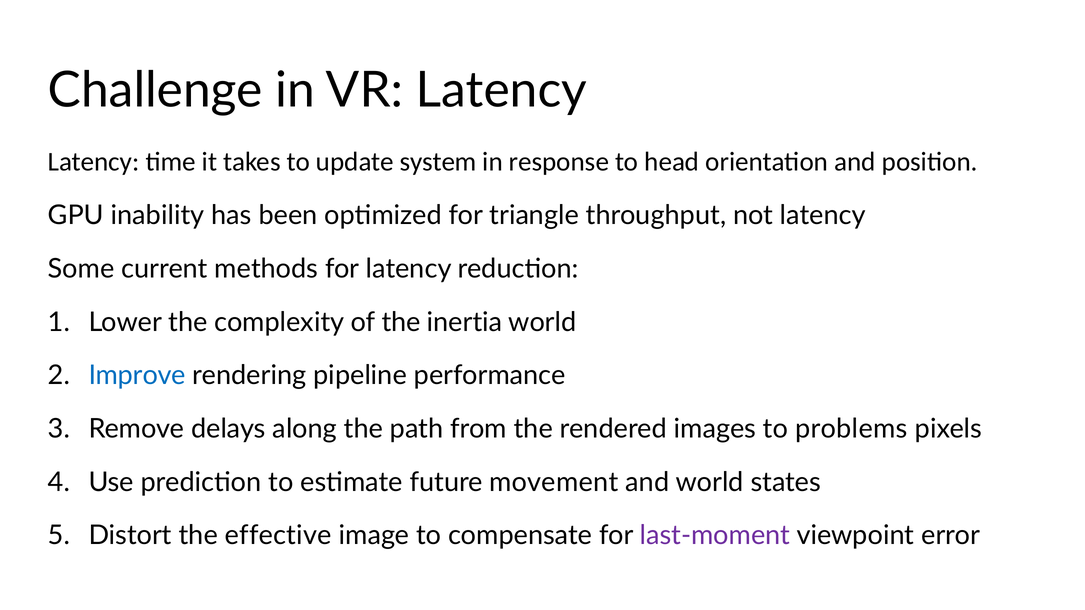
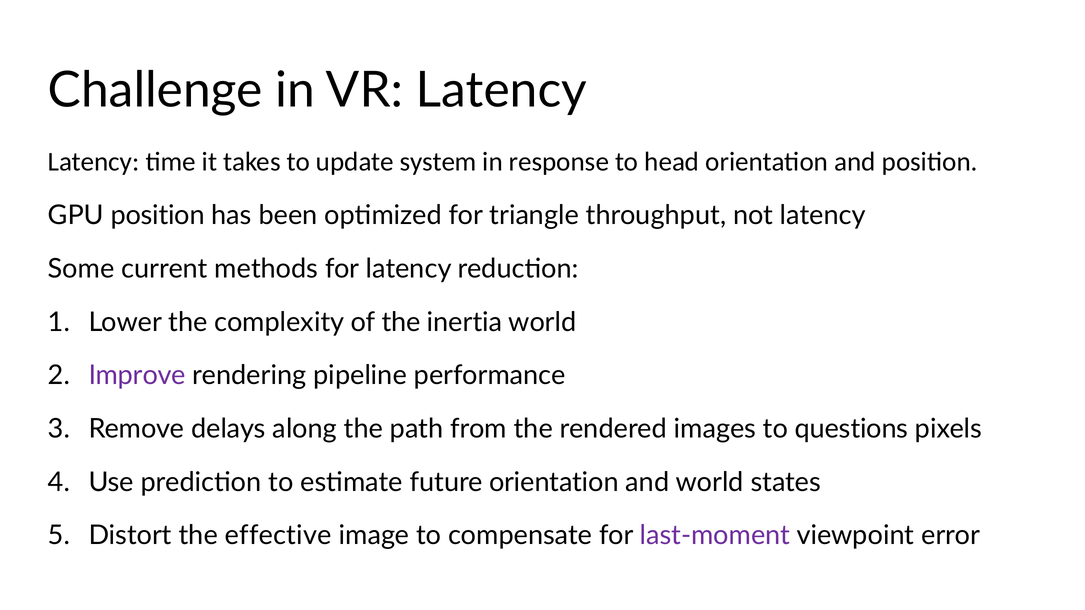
GPU inability: inability -> position (158, 215)
Improve colour: blue -> purple (137, 376)
problems: problems -> questions (852, 429)
future movement: movement -> orientation (554, 482)
